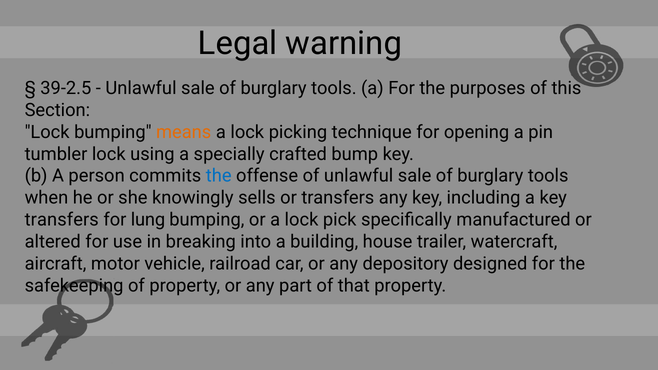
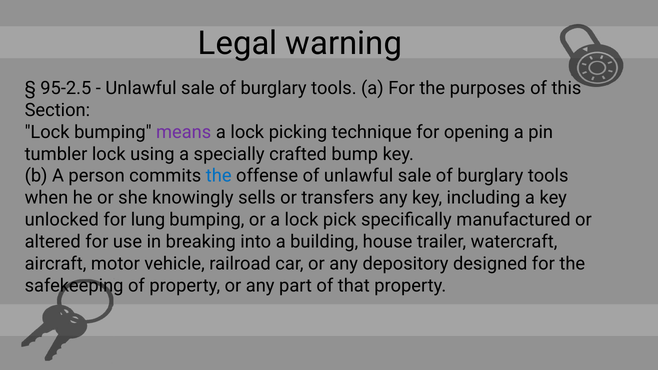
39-2.5: 39-2.5 -> 95-2.5 (66, 88)
means colour: orange -> purple (184, 132)
transfers: transfers -> unlocked (62, 220)
